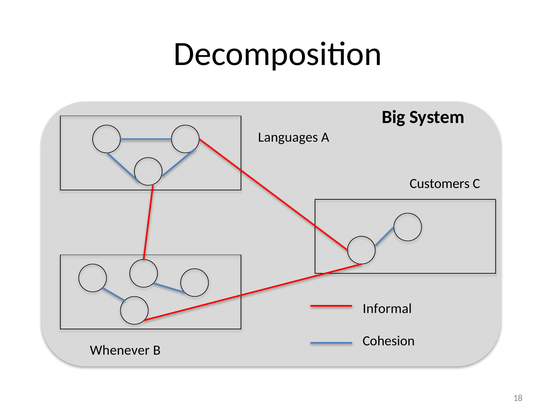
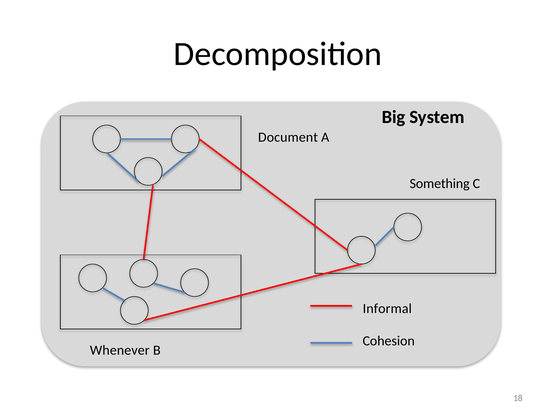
Languages: Languages -> Document (288, 137)
Customers: Customers -> Something (440, 183)
